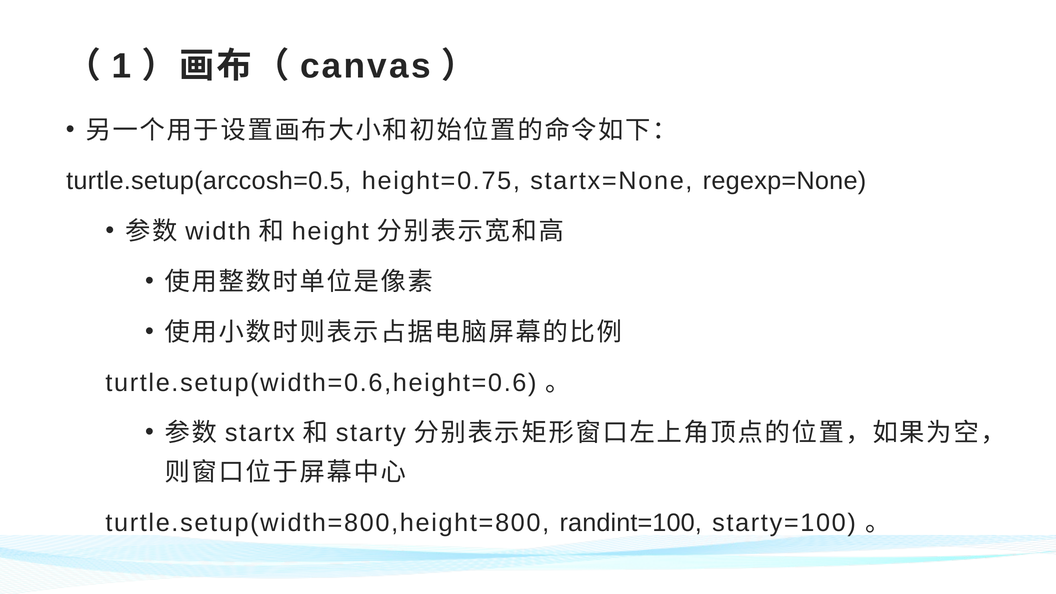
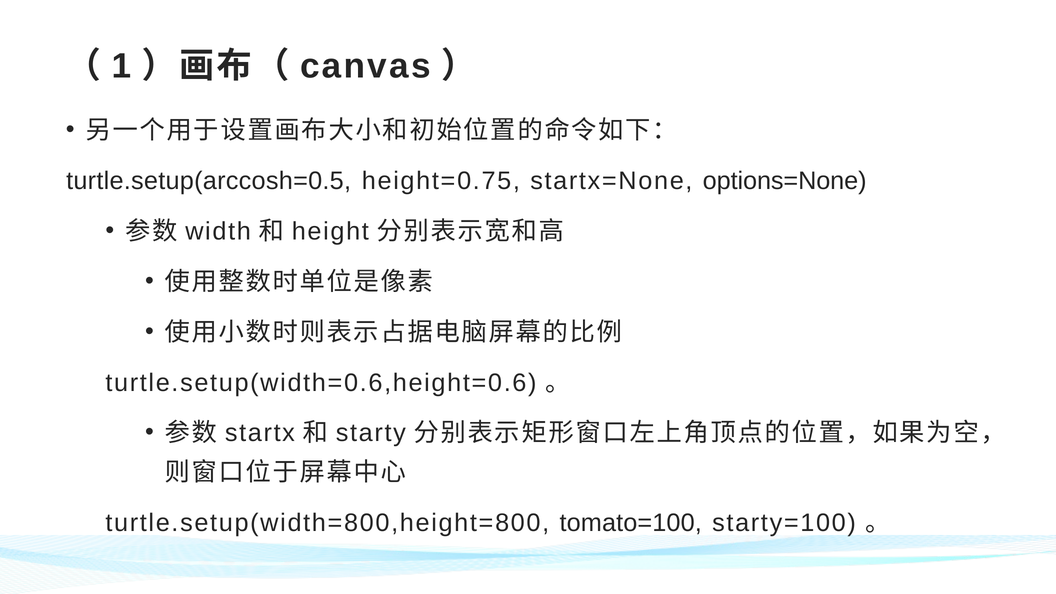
regexp=None: regexp=None -> options=None (785, 181)
randint=100: randint=100 -> tomato=100 (631, 523)
